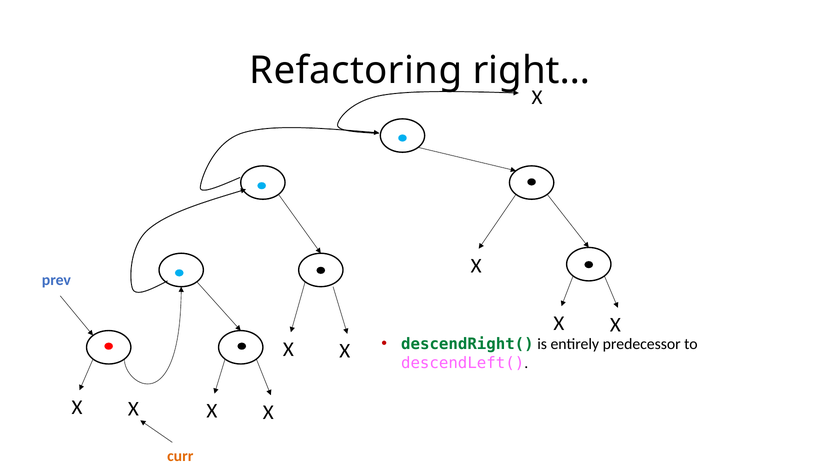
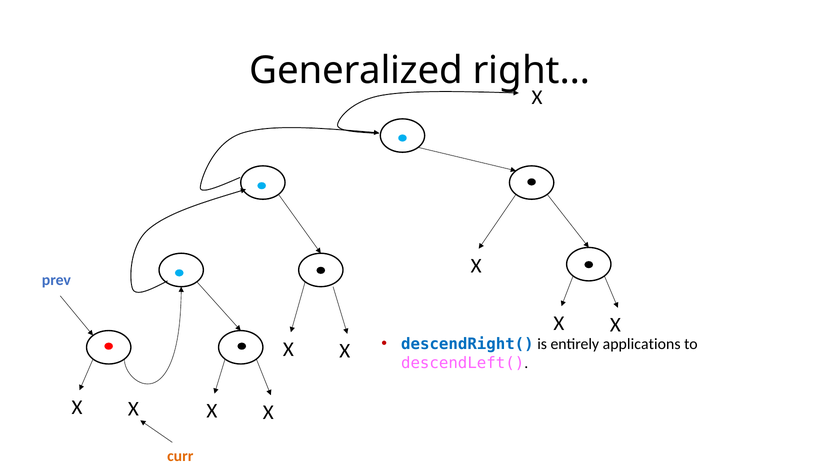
Refactoring: Refactoring -> Generalized (356, 71)
descendRight( colour: green -> blue (467, 344)
predecessor: predecessor -> applications (642, 344)
